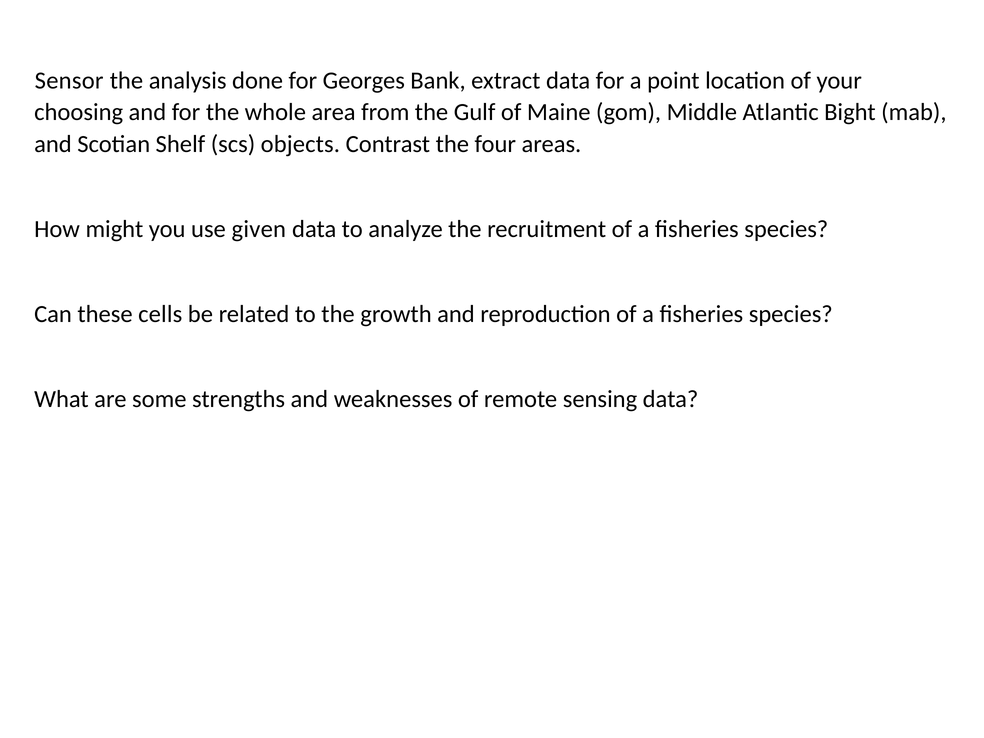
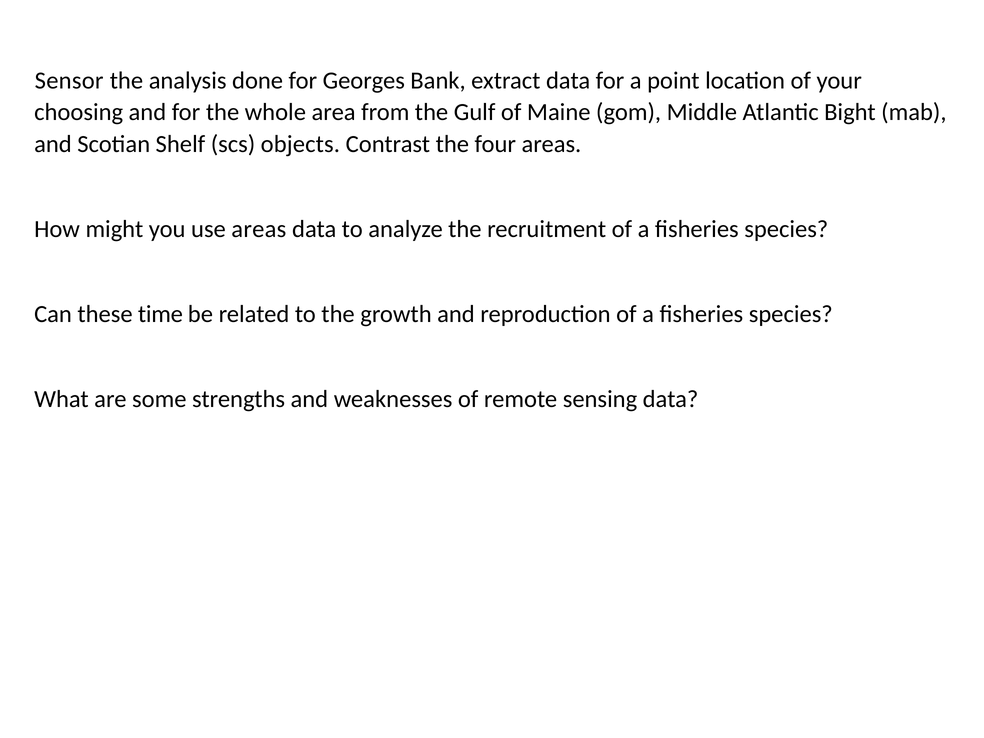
use given: given -> areas (259, 229)
cells: cells -> time (160, 314)
